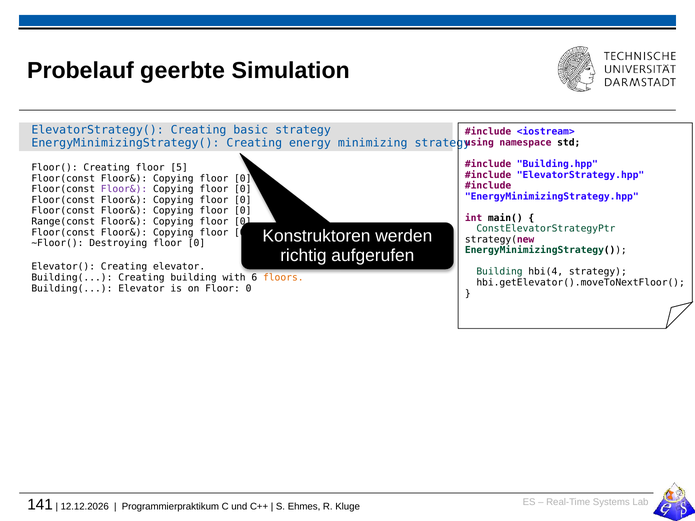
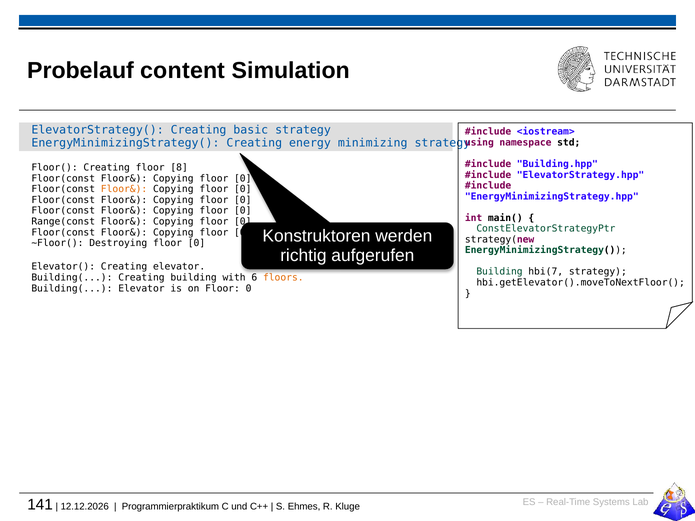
geerbte: geerbte -> content (183, 71)
5: 5 -> 8 (179, 168)
Floor& colour: purple -> orange (124, 189)
hbi(4: hbi(4 -> hbi(7 (546, 272)
